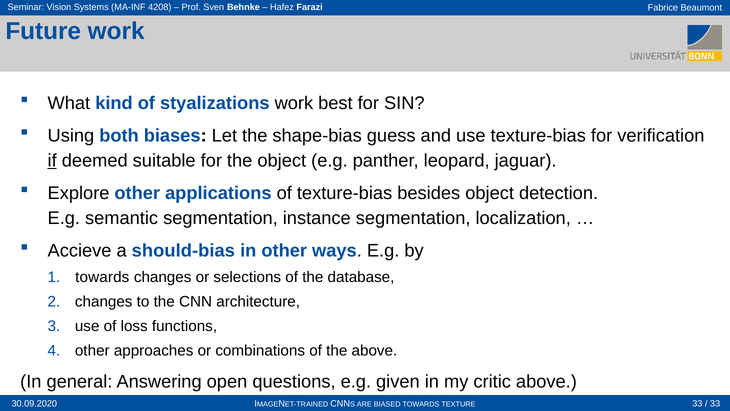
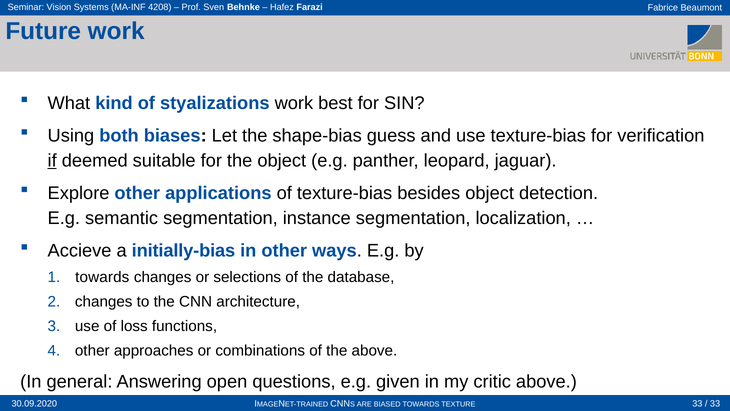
should-bias: should-bias -> initially-bias (183, 251)
